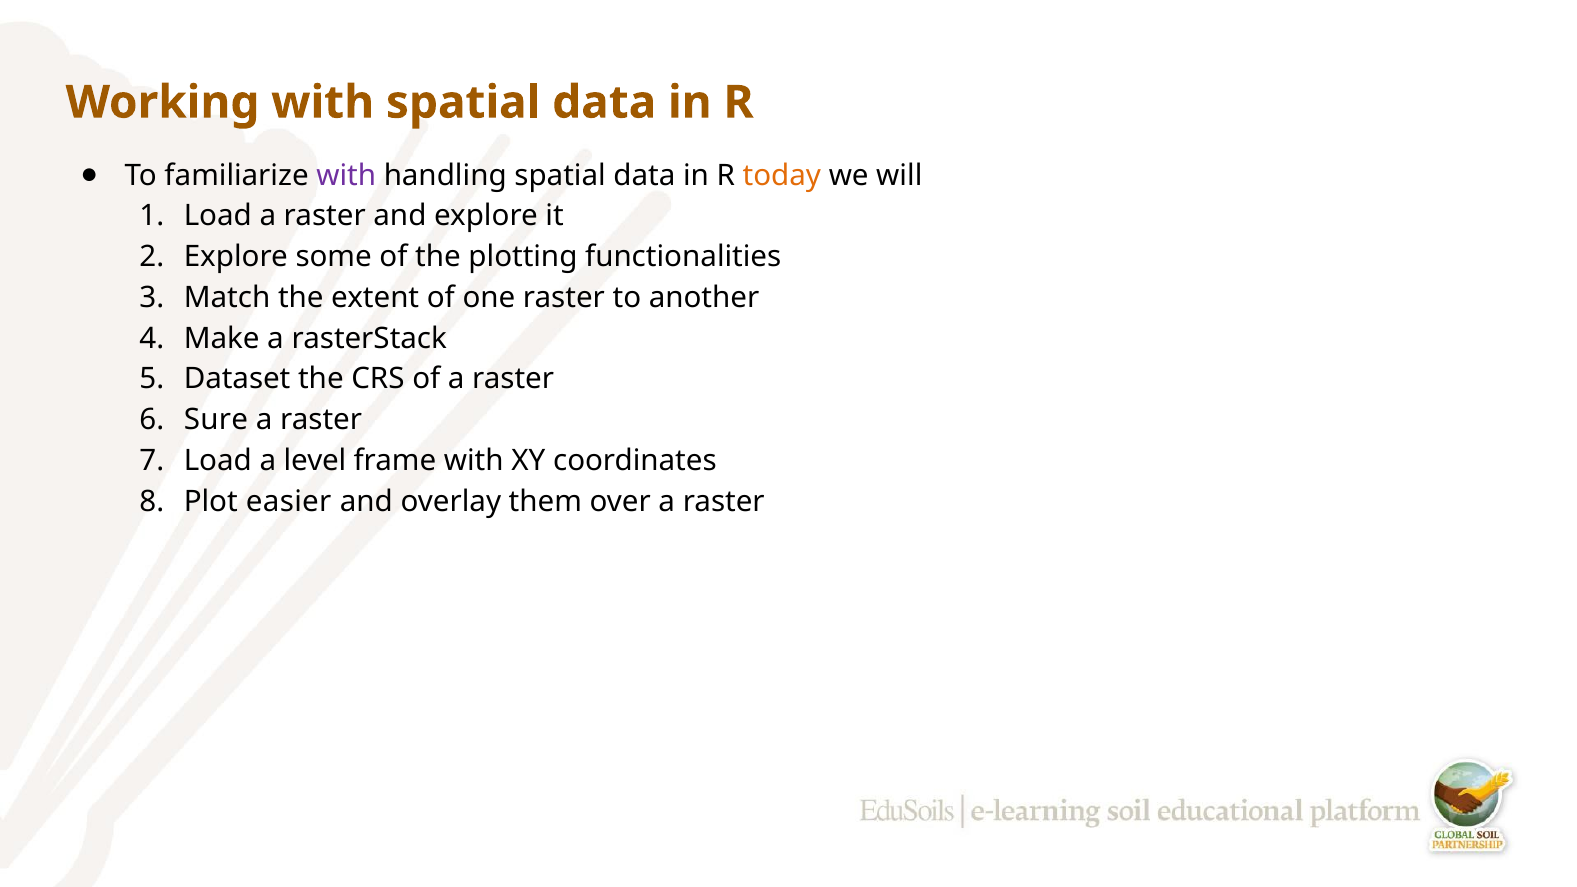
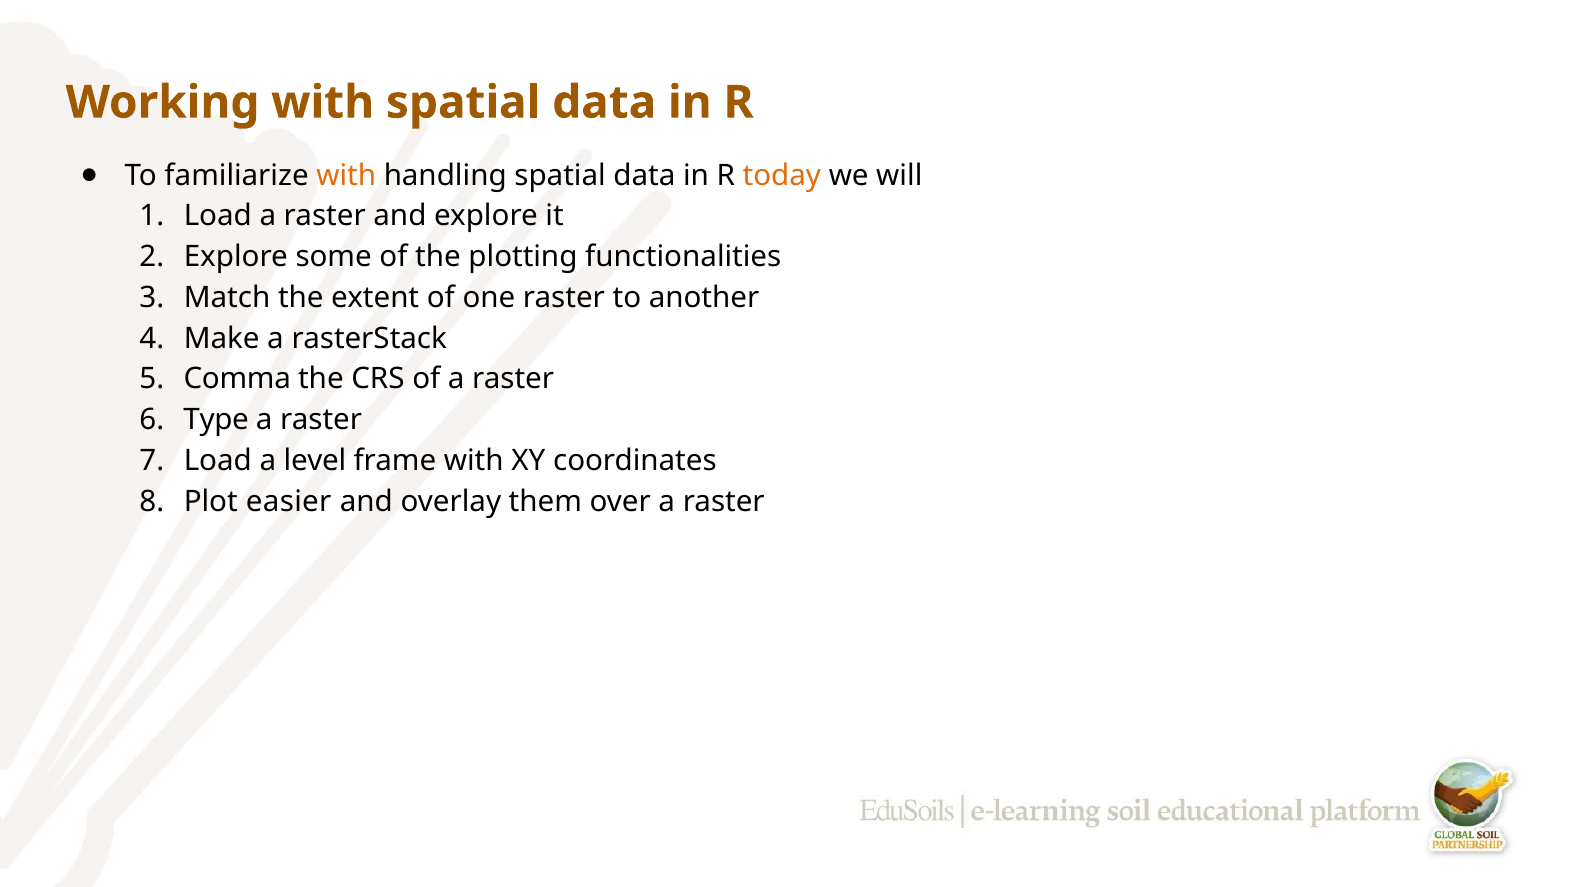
with colour: purple -> orange (346, 175)
Dataset: Dataset -> Comma (237, 379)
Sure: Sure -> Type (216, 420)
